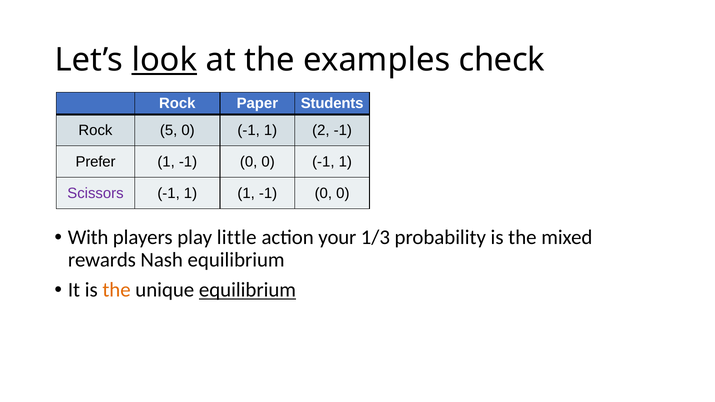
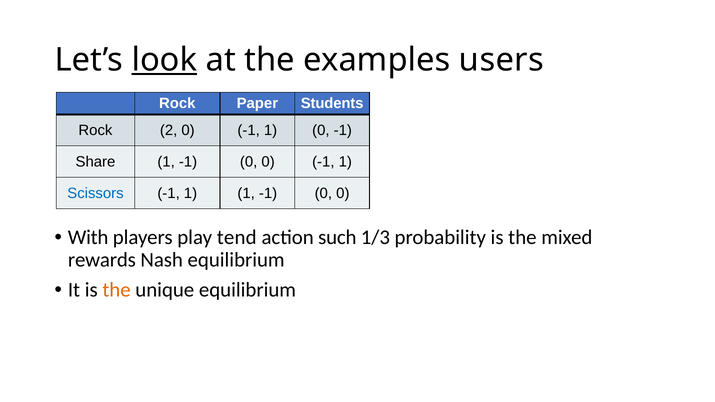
check: check -> users (501, 60)
5: 5 -> 2 (169, 130)
1 2: 2 -> 0 (321, 130)
Prefer: Prefer -> Share (95, 162)
Scissors colour: purple -> blue (95, 193)
little: little -> tend (237, 238)
your: your -> such (337, 238)
equilibrium underline: present -> none (247, 290)
